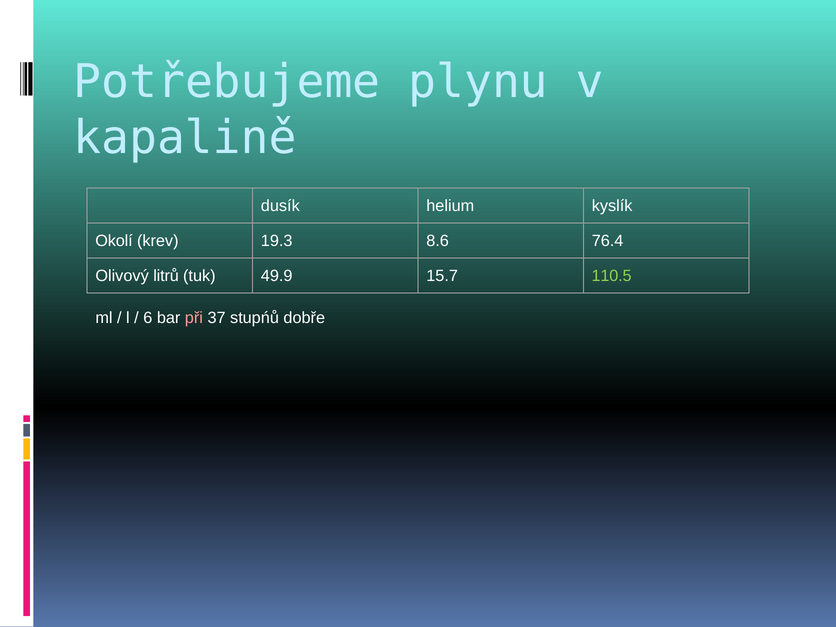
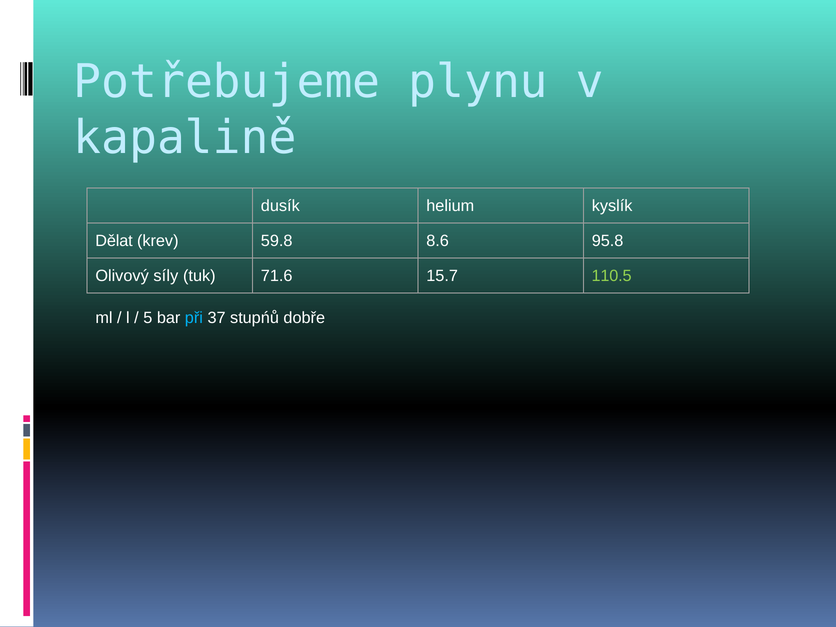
Okolí: Okolí -> Dělat (114, 241)
19.3: 19.3 -> 59.8 (277, 241)
76.4: 76.4 -> 95.8 (608, 241)
litrů: litrů -> síly (166, 276)
49.9: 49.9 -> 71.6 (277, 276)
6: 6 -> 5 (148, 318)
při colour: pink -> light blue (194, 318)
